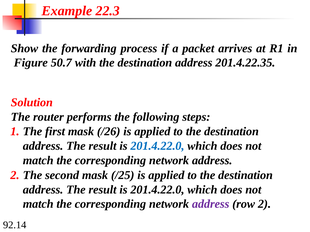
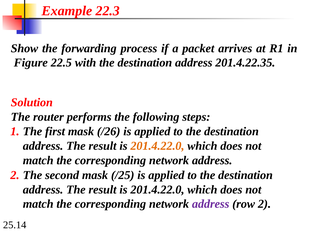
50.7: 50.7 -> 22.5 (61, 63)
201.4.22.0 colour: blue -> orange (157, 146)
92.14: 92.14 -> 25.14 (15, 225)
